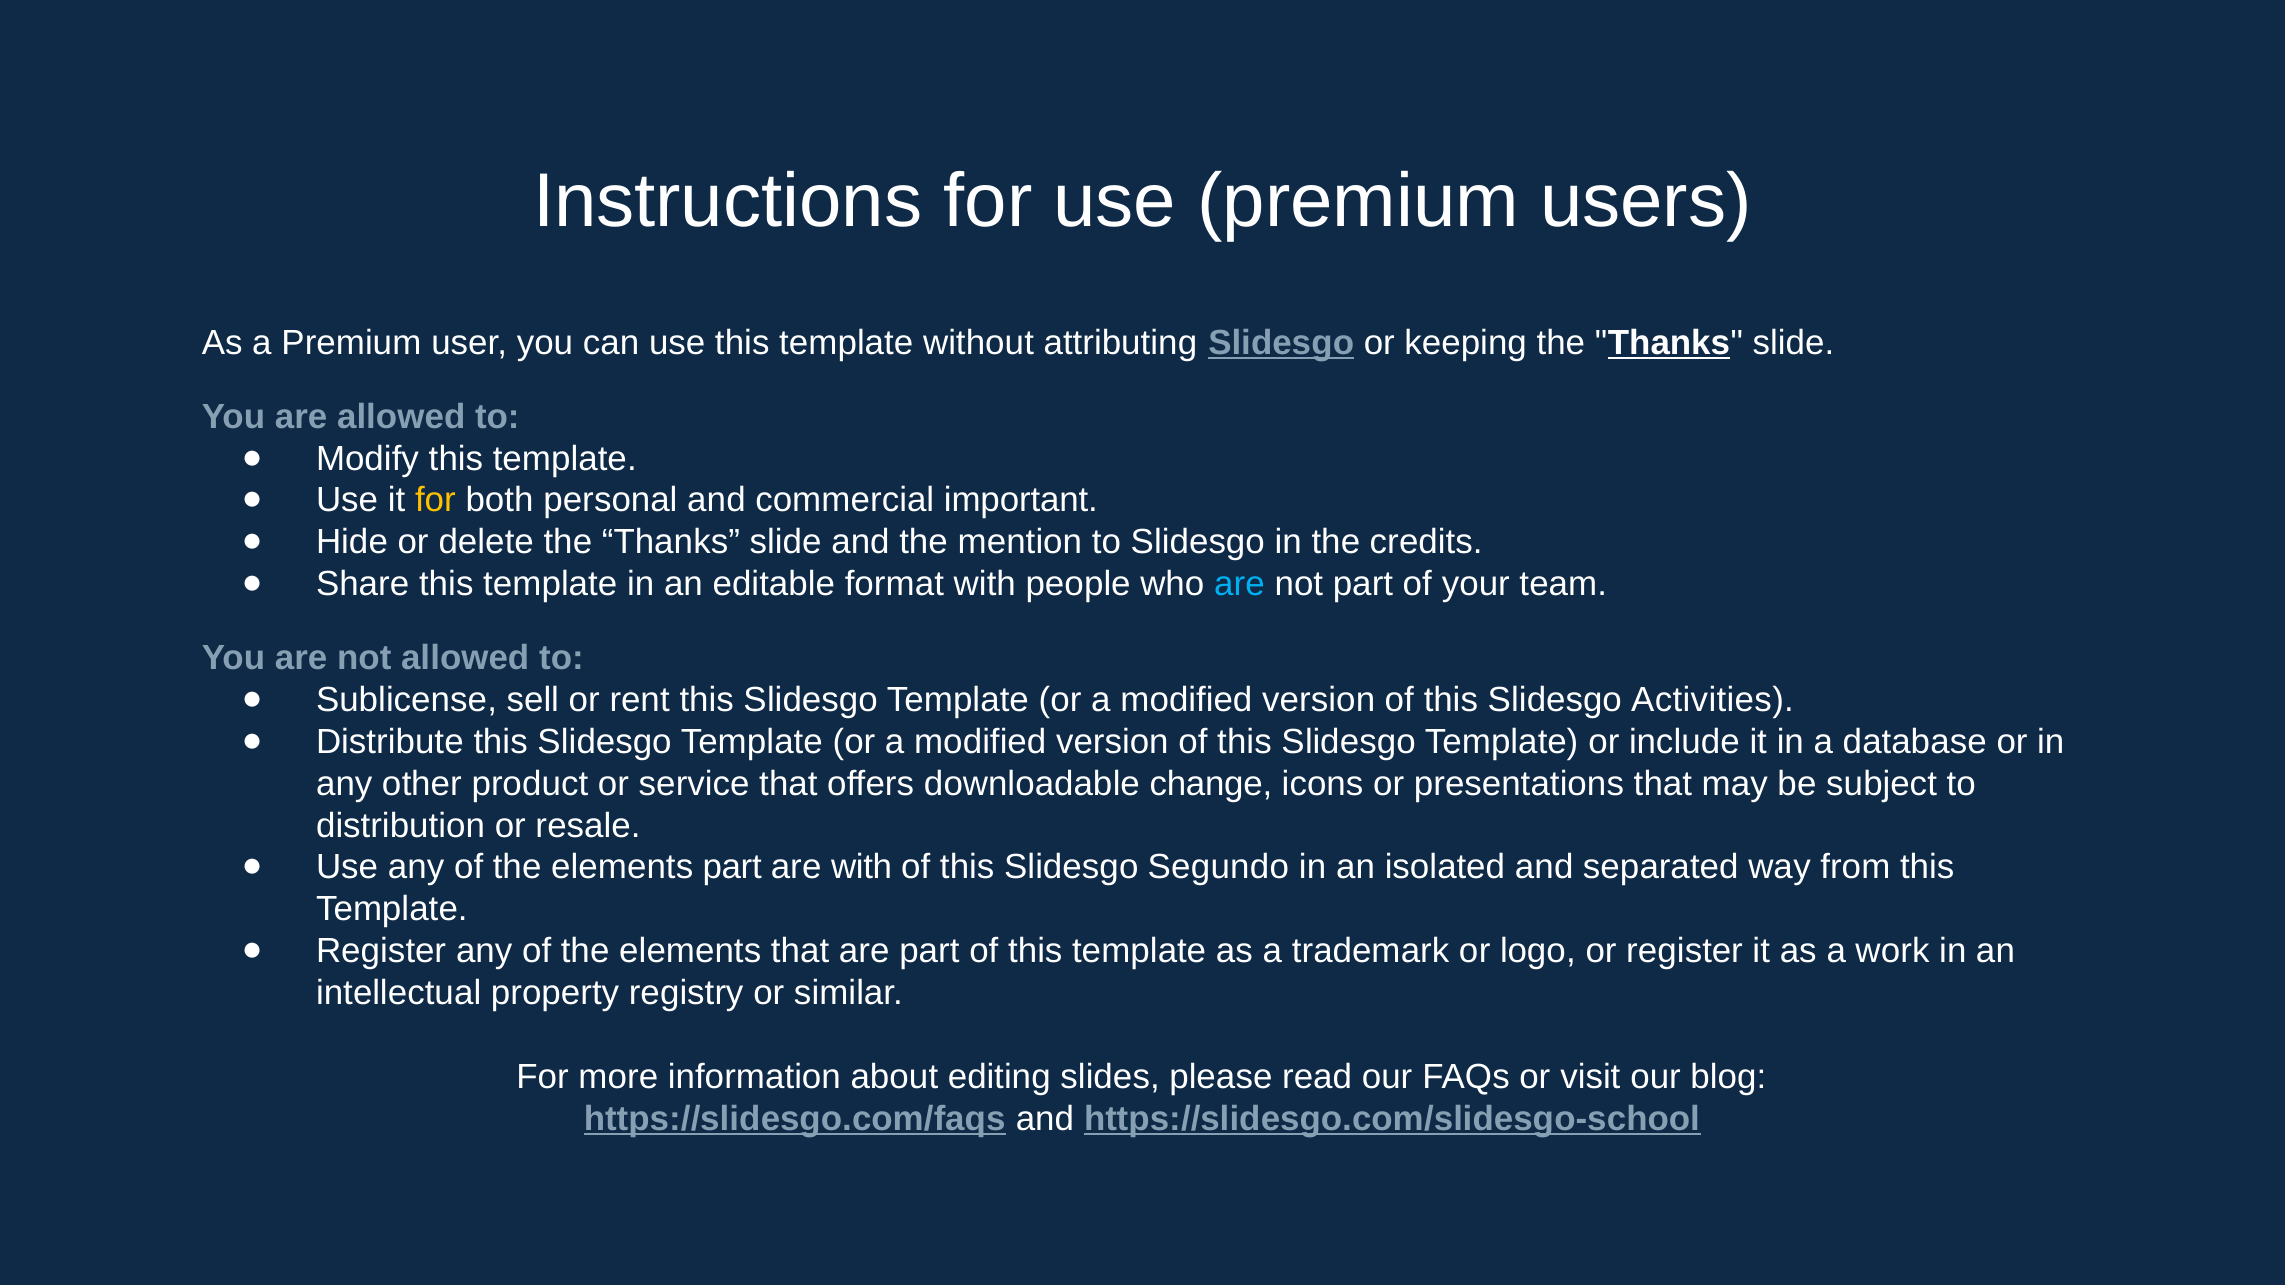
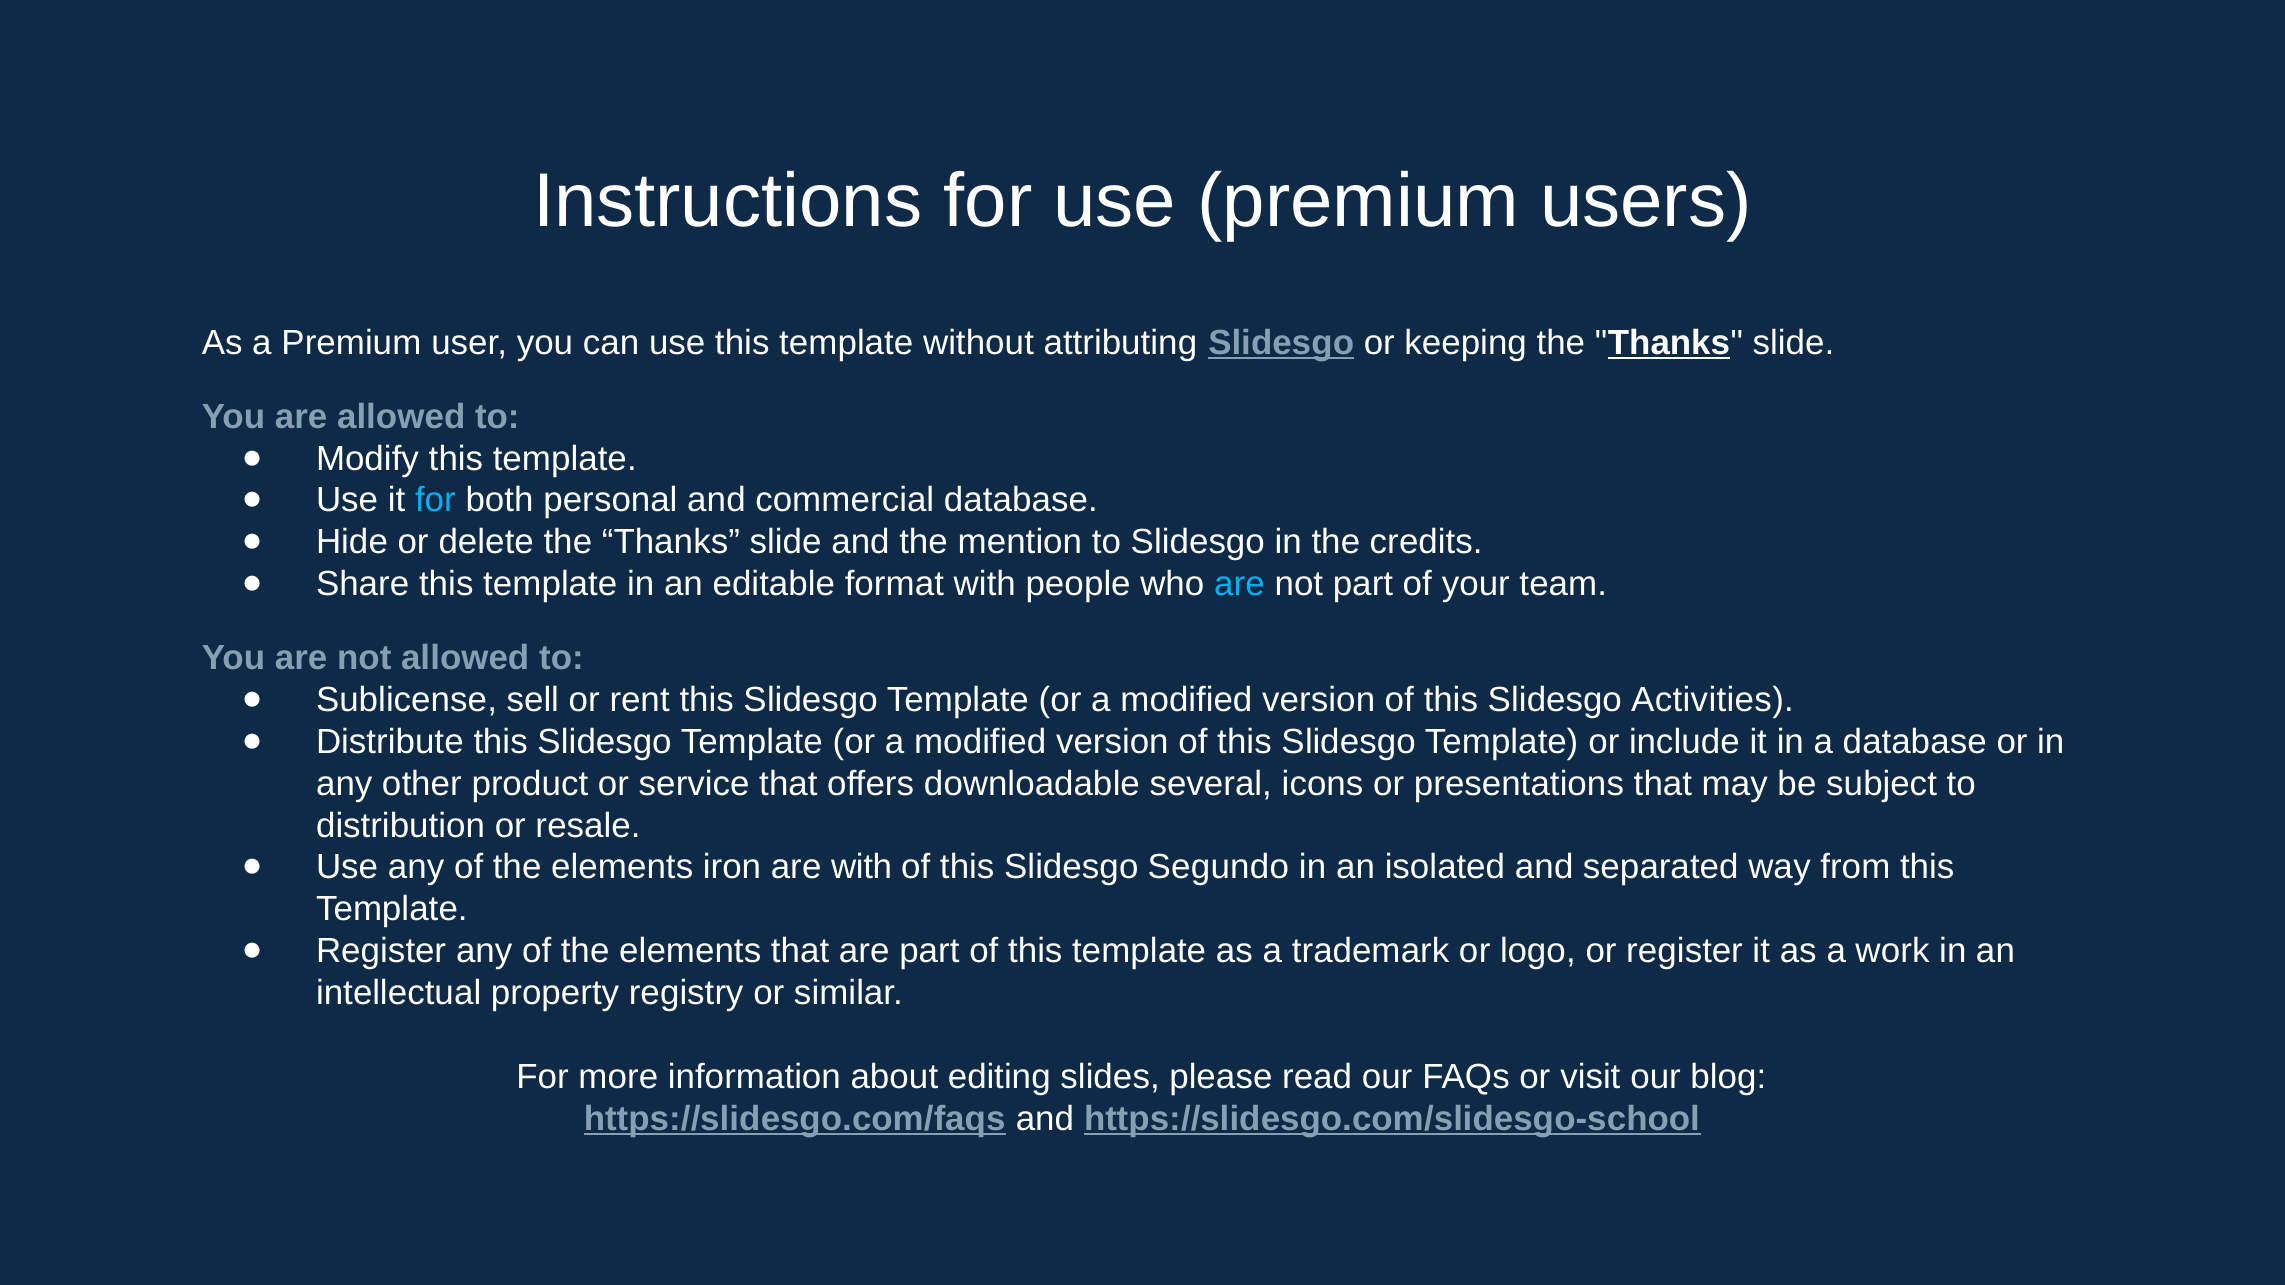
for colour: yellow -> light blue (435, 501)
commercial important: important -> database (1021, 501)
change: change -> several (1211, 784)
elements part: part -> iron (732, 868)
